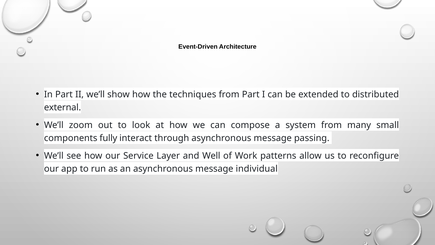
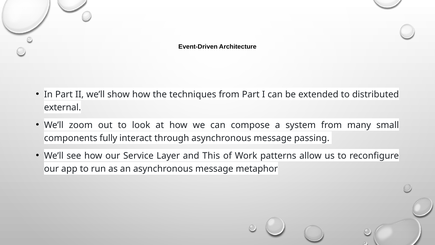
Well: Well -> This (211, 156)
individual: individual -> metaphor (257, 169)
